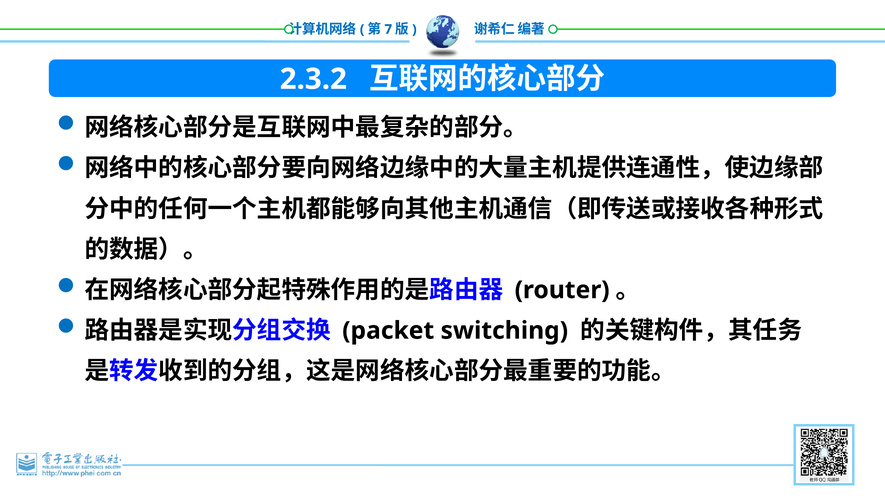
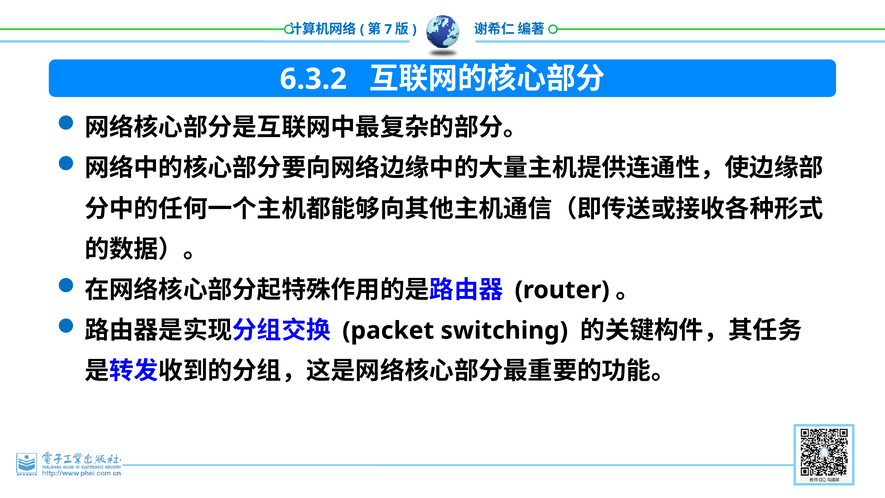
2.3.2: 2.3.2 -> 6.3.2 (313, 79)
